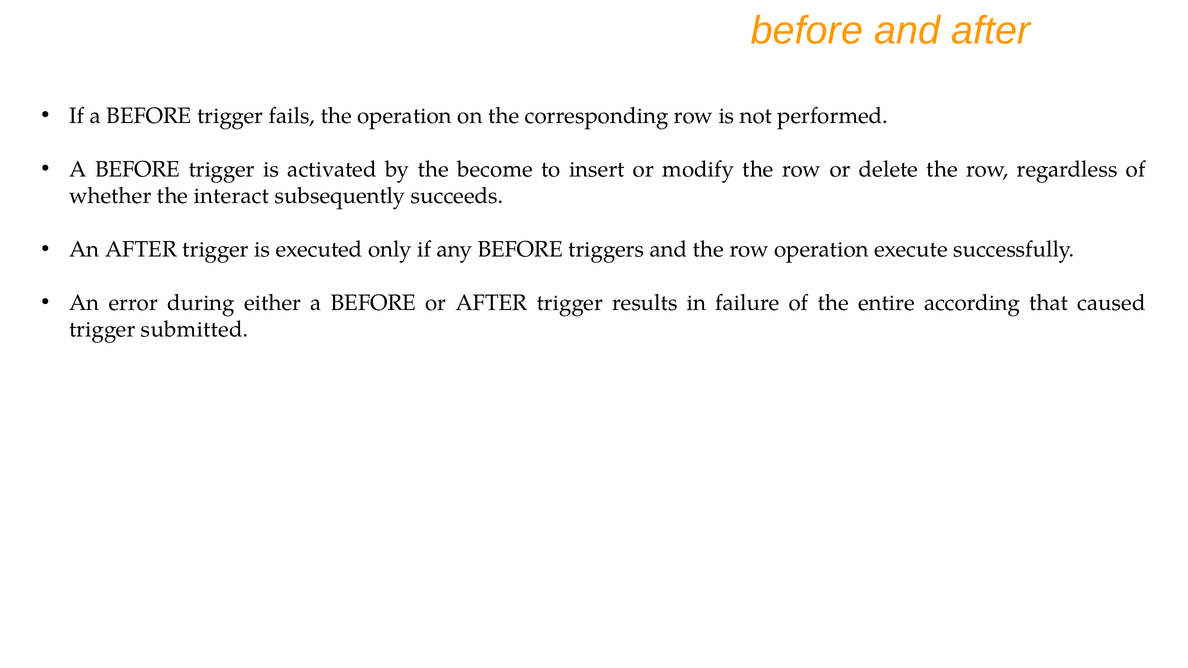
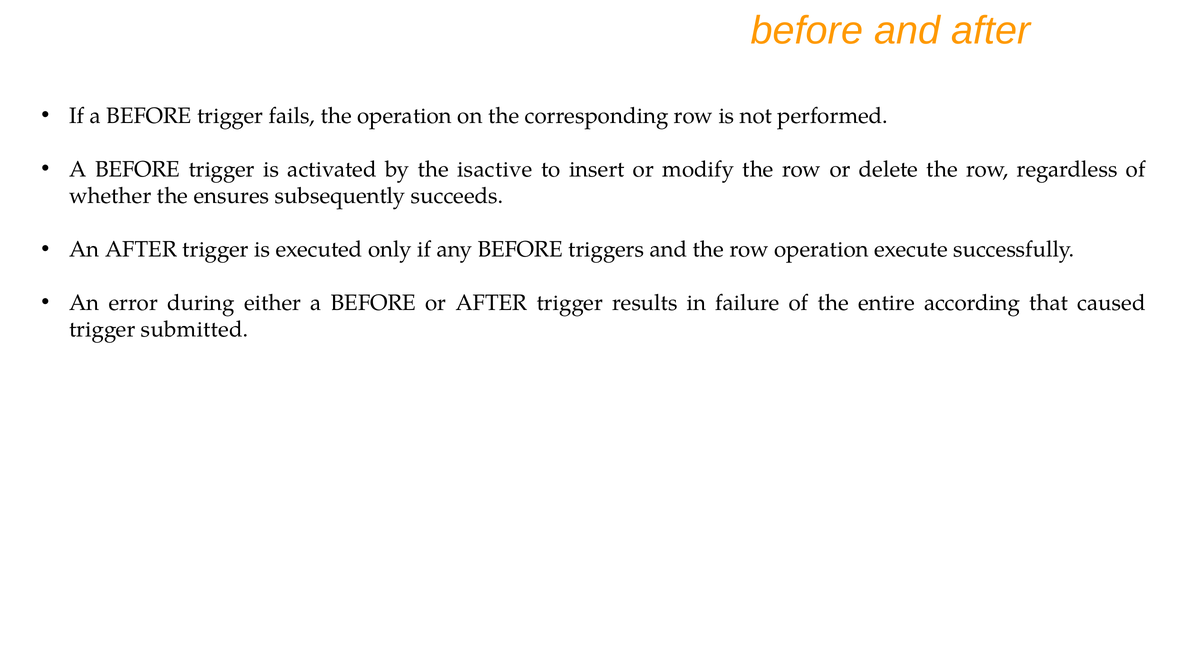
become: become -> isactive (495, 169)
interact: interact -> ensures (232, 196)
